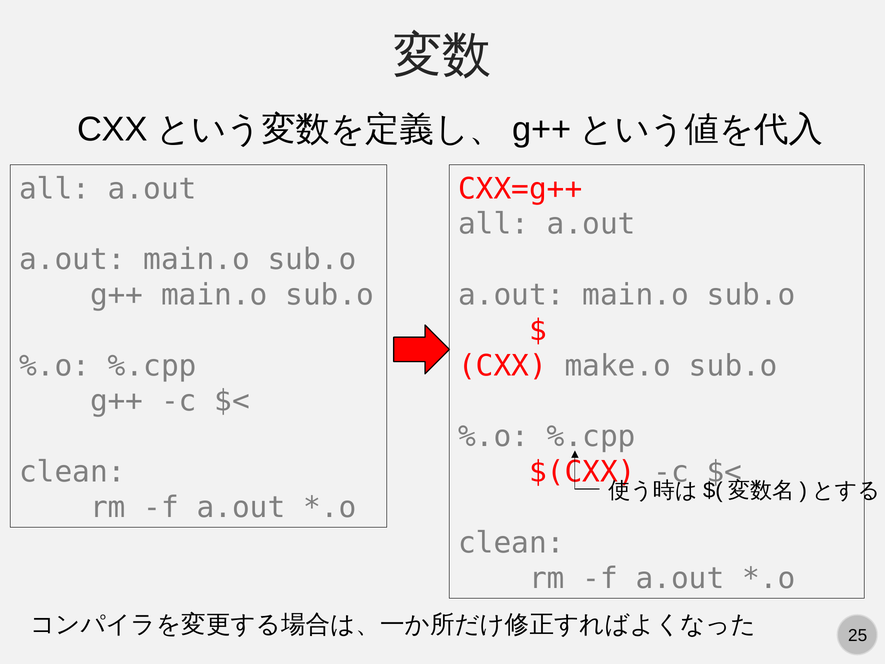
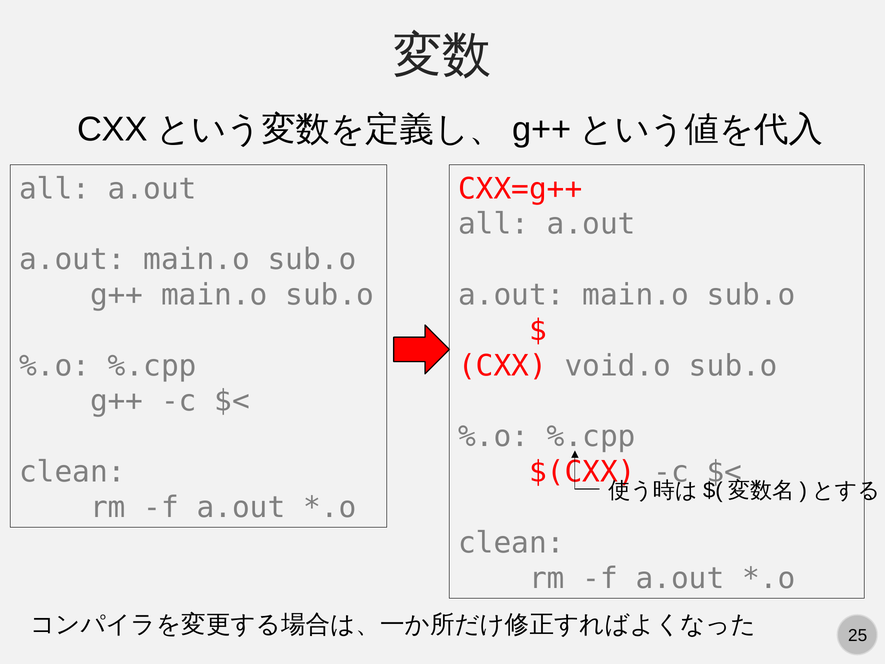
make.o: make.o -> void.o (618, 366)
